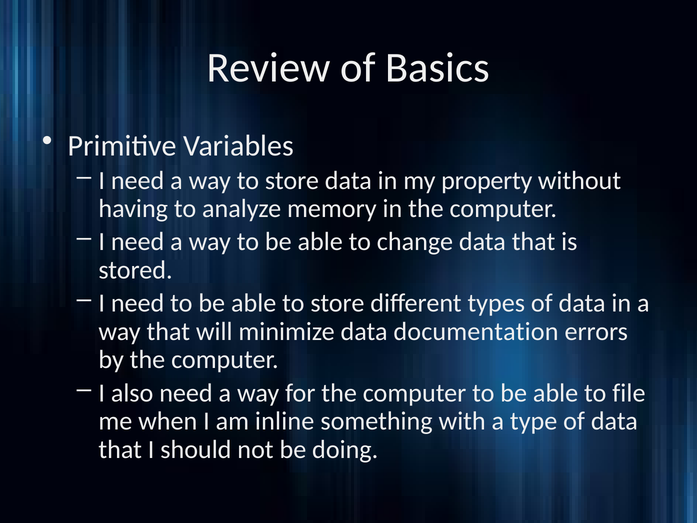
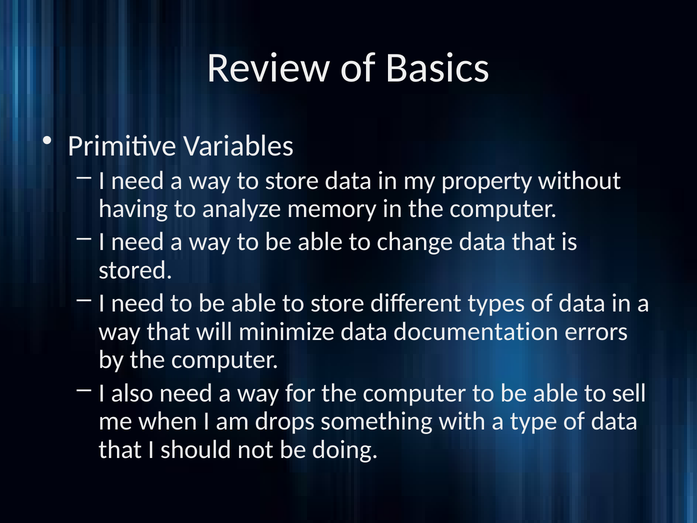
file: file -> sell (629, 393)
inline: inline -> drops (285, 421)
